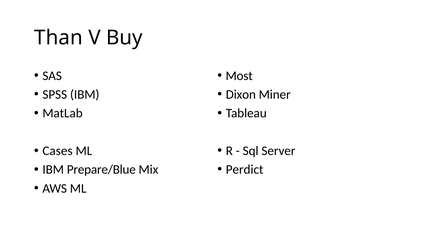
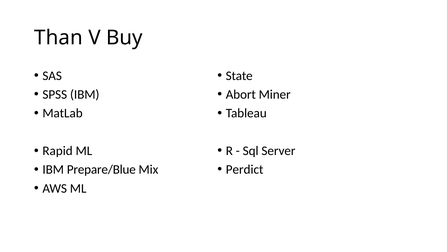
Most: Most -> State (239, 76)
Dixon: Dixon -> Abort (241, 94)
Cases: Cases -> Rapid (58, 151)
